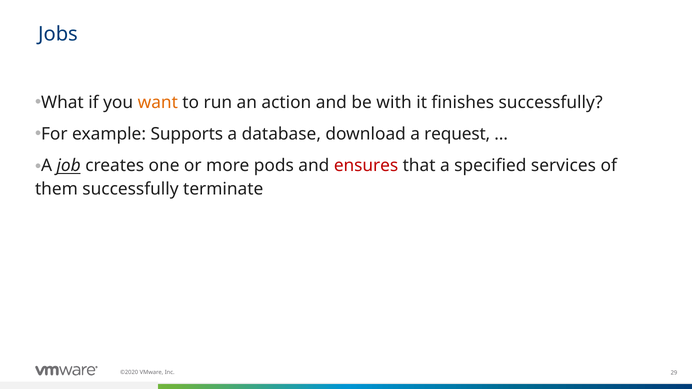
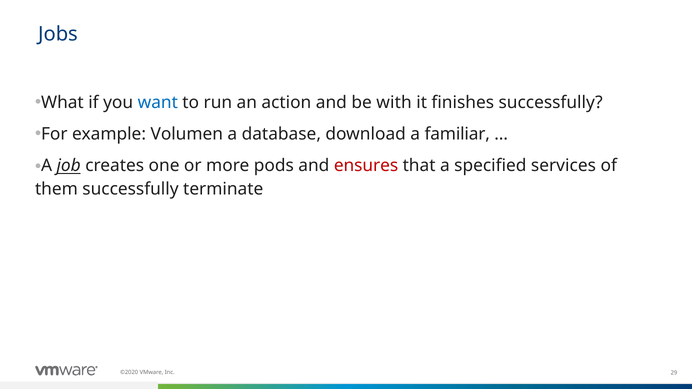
want colour: orange -> blue (158, 102)
Supports: Supports -> Volumen (187, 134)
request: request -> familiar (457, 134)
